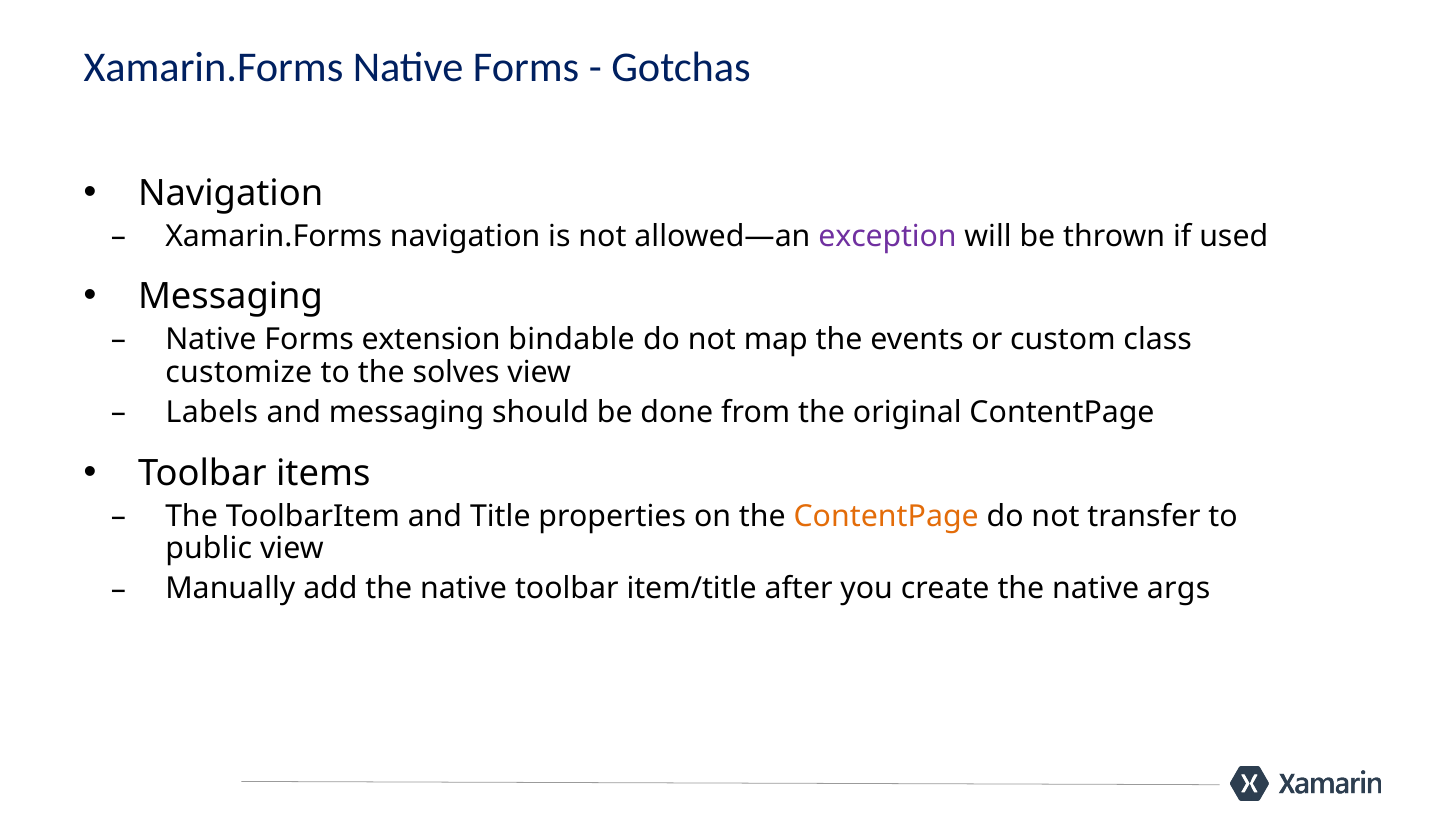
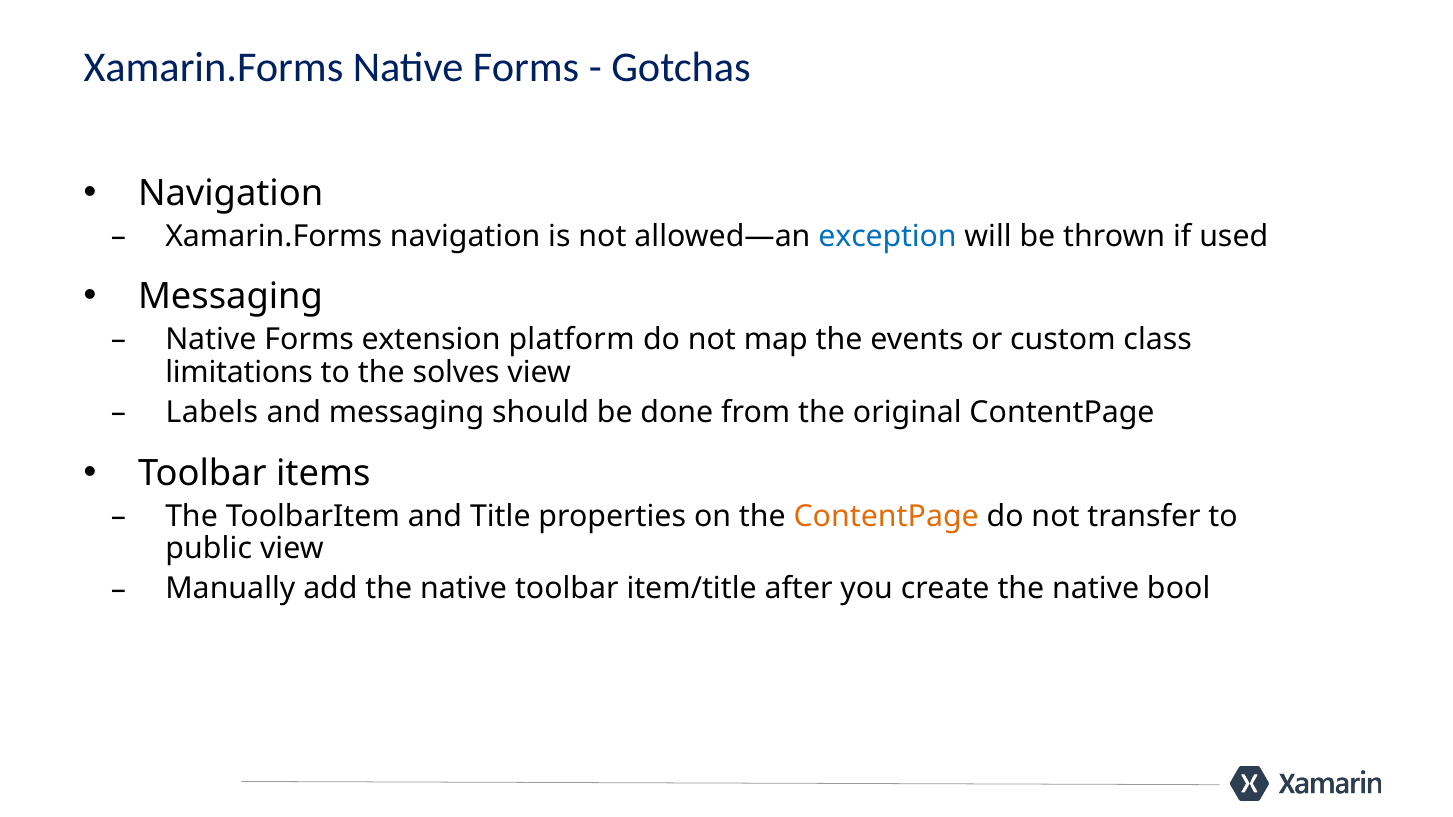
exception colour: purple -> blue (887, 237)
bindable: bindable -> platform (572, 340)
customize: customize -> limitations (239, 373)
args: args -> bool (1179, 589)
